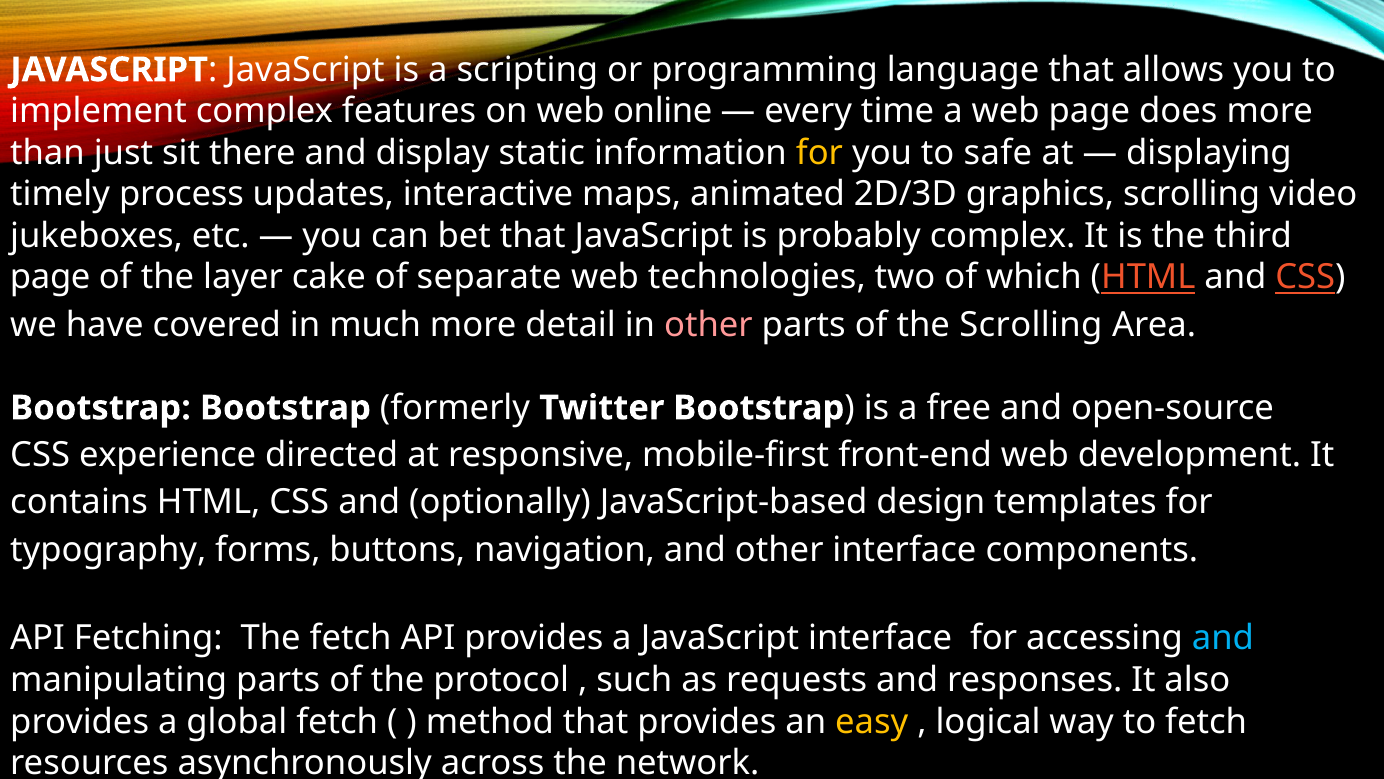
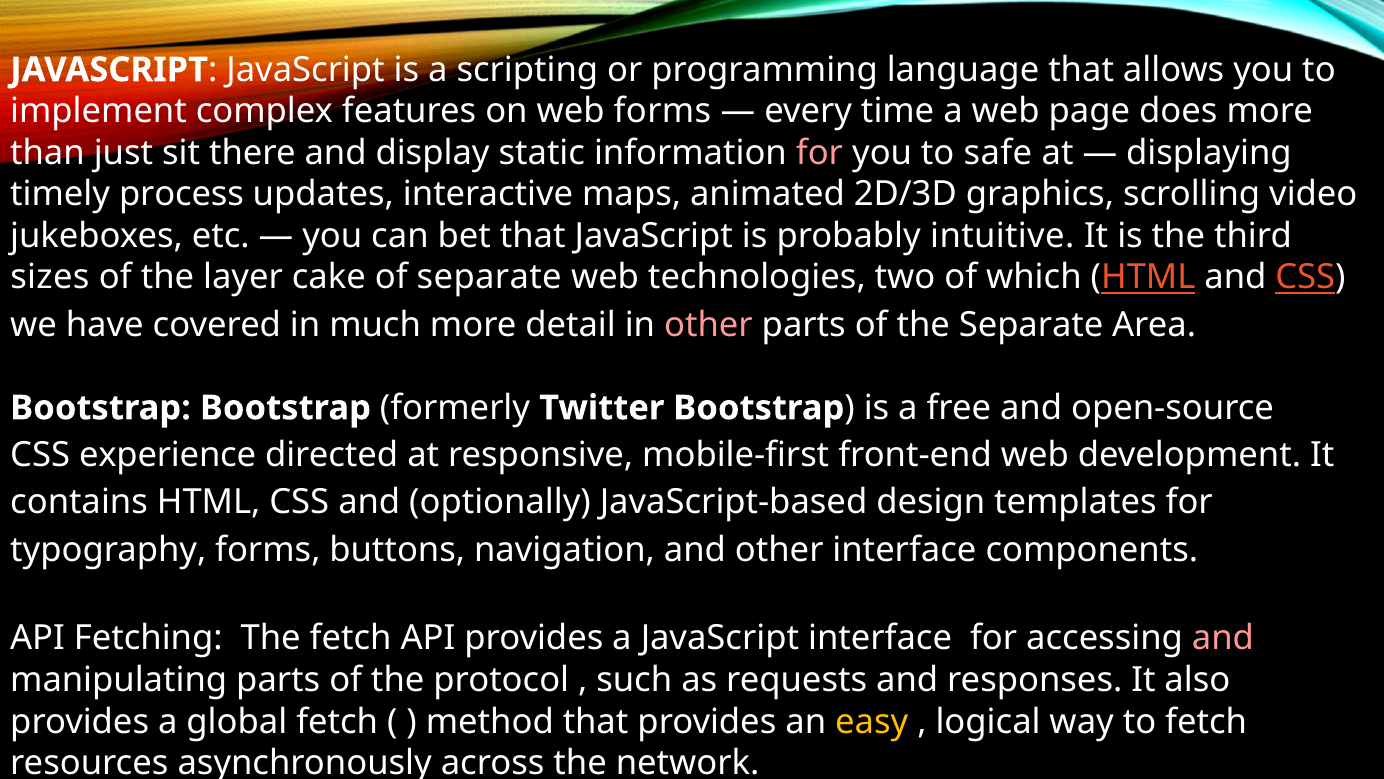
web online: online -> forms (662, 111)
for colour: yellow -> pink (819, 153)
probably complex: complex -> intuitive (1002, 236)
page: page -> sizes (50, 277)
the Scrolling: Scrolling -> Separate (1031, 325)
and colour: light blue -> pink (1223, 638)
